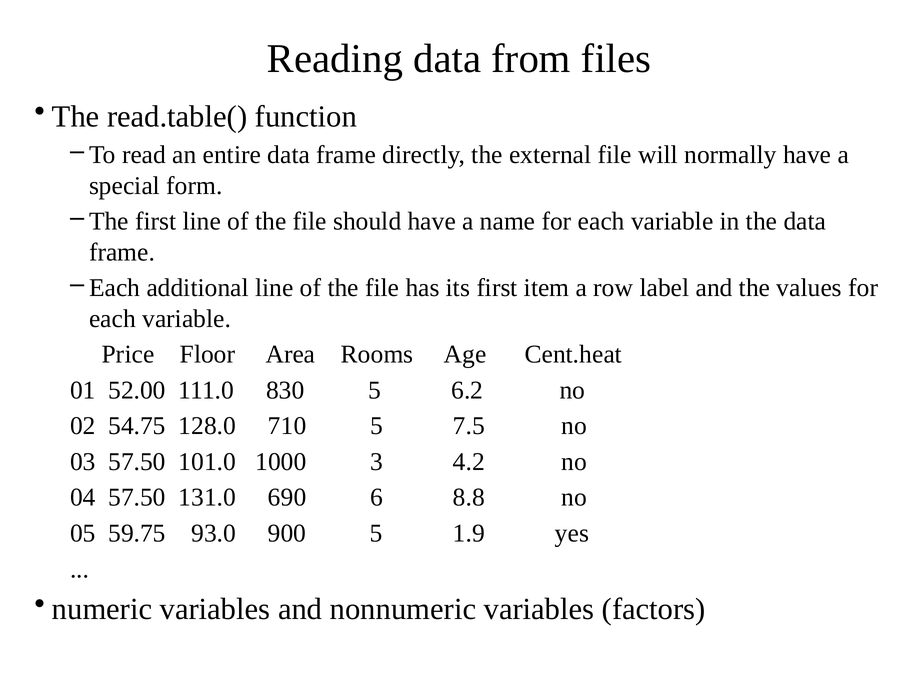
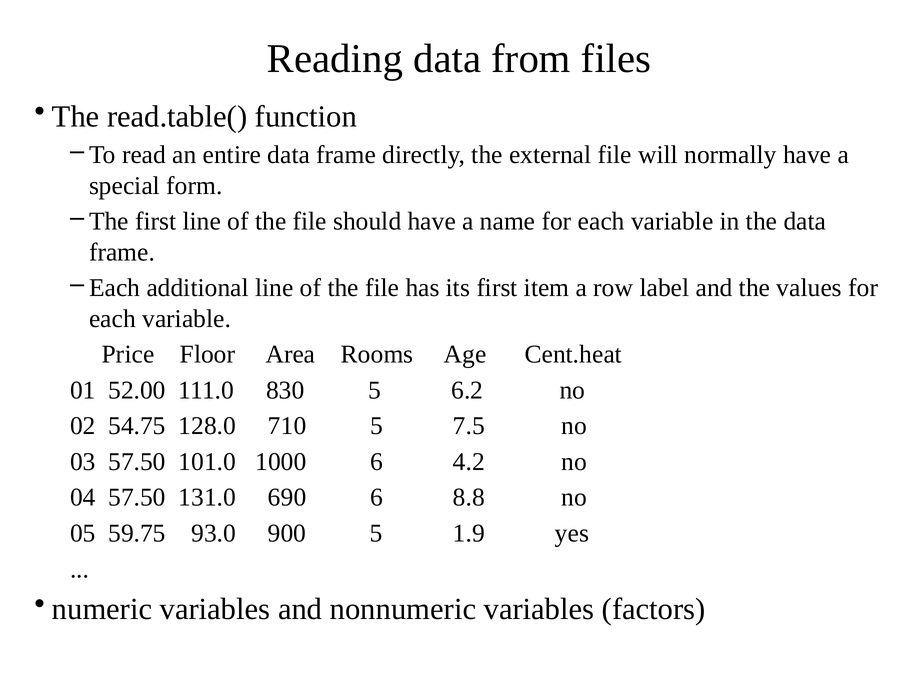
1000 3: 3 -> 6 (376, 461)
